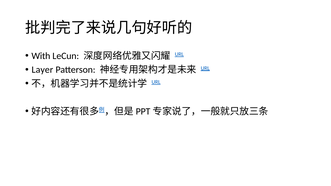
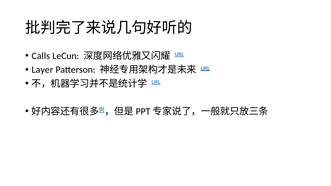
With: With -> Calls (41, 56)
